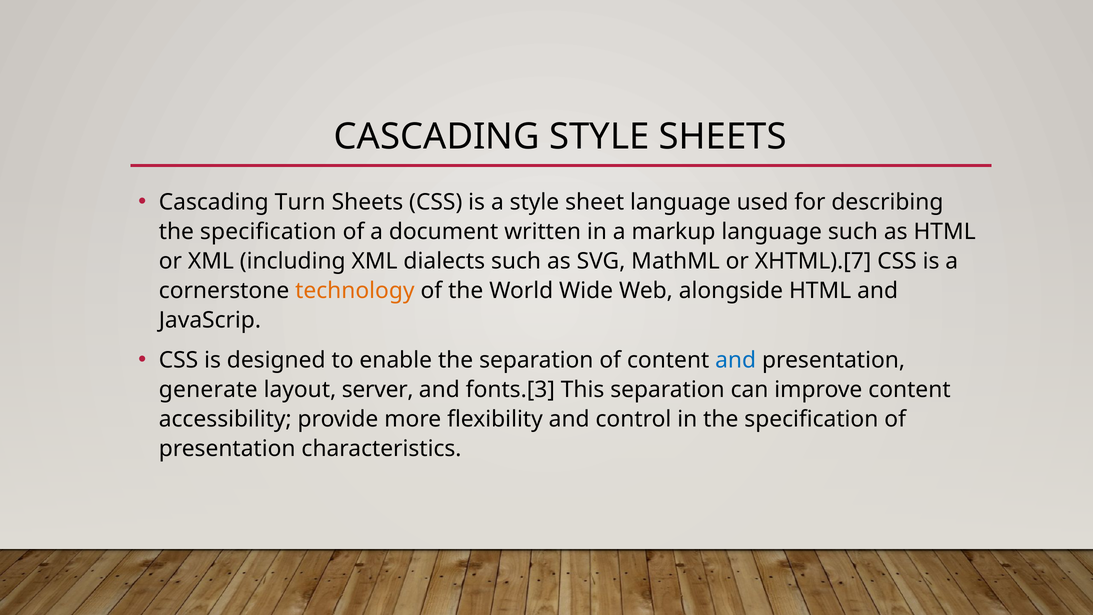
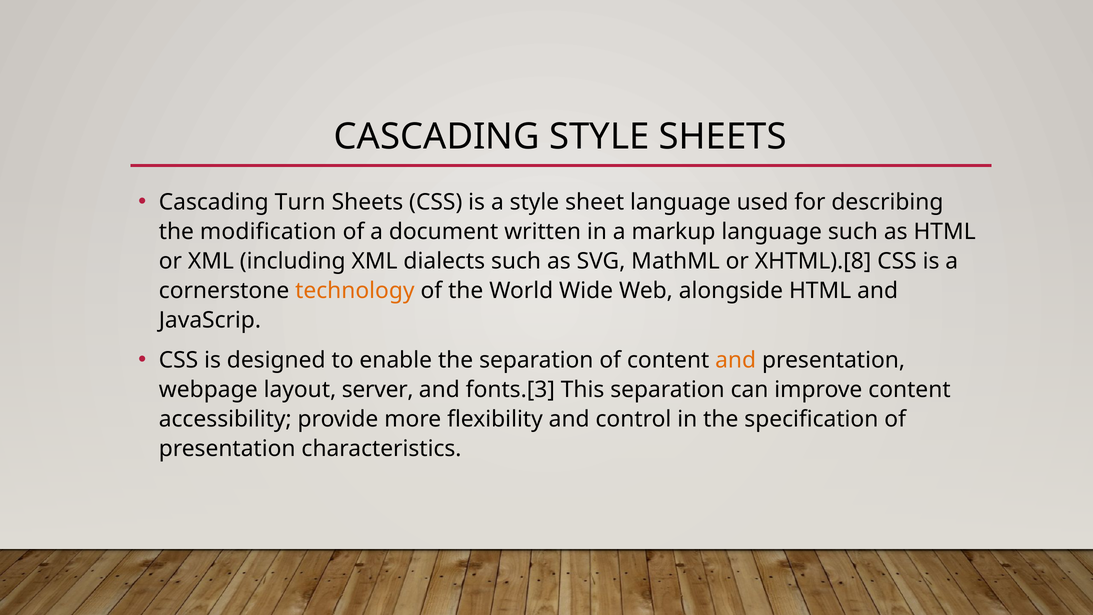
specification: specification -> modification (268, 232)
XHTML).[7: XHTML).[7 -> XHTML).[8 (813, 261)
and colour: blue -> orange (736, 360)
generate: generate -> webpage (208, 389)
